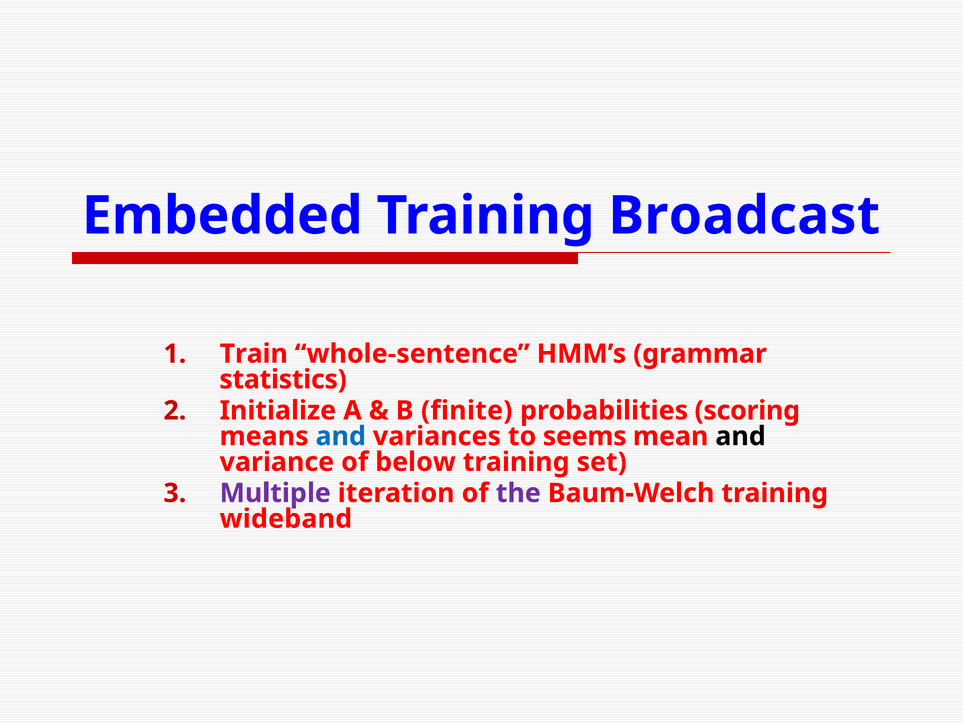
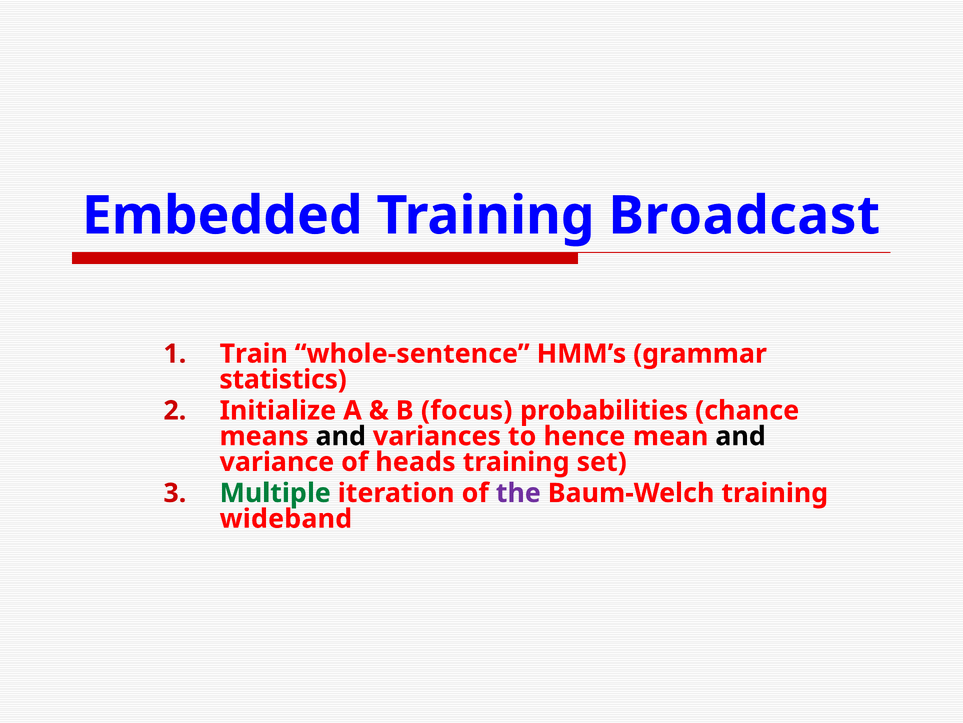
finite: finite -> focus (467, 410)
scoring: scoring -> chance (747, 410)
and colour: blue -> black (341, 436)
seems: seems -> hence (584, 436)
below: below -> heads (415, 462)
Multiple colour: purple -> green (275, 493)
